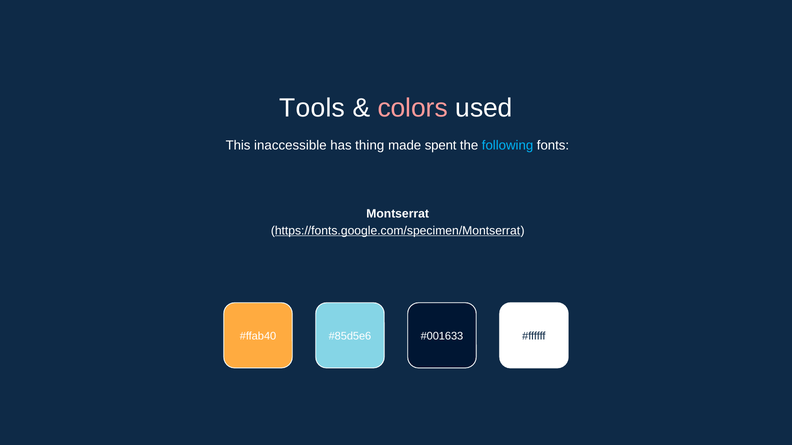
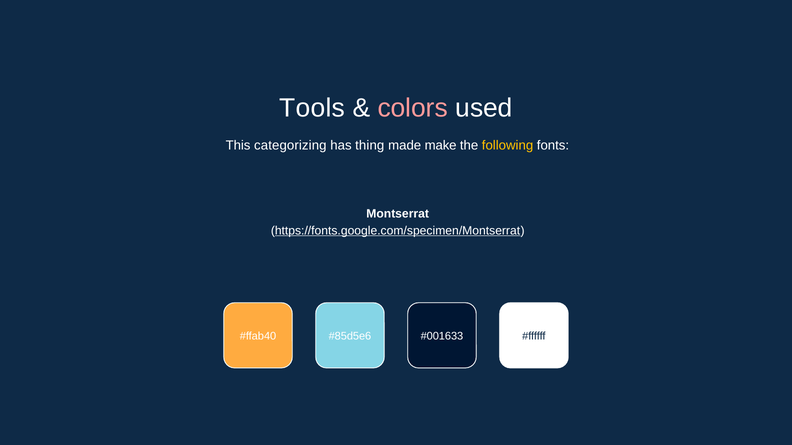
inaccessible: inaccessible -> categorizing (290, 145)
spent: spent -> make (441, 145)
following colour: light blue -> yellow (508, 145)
